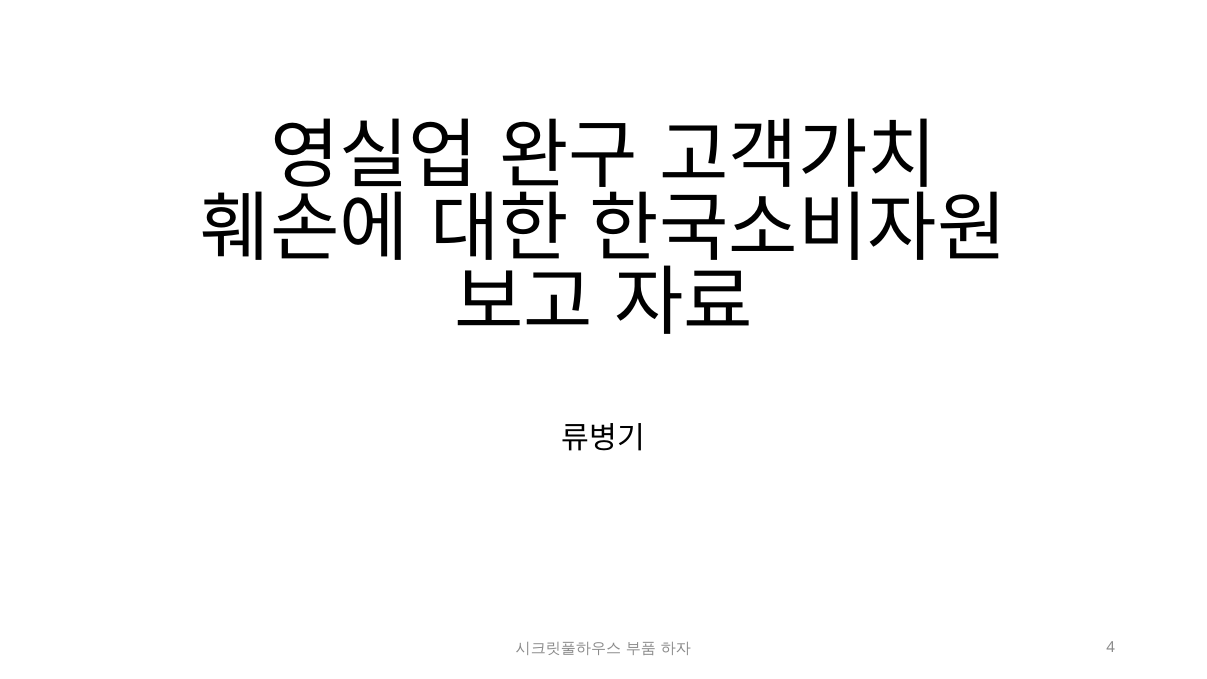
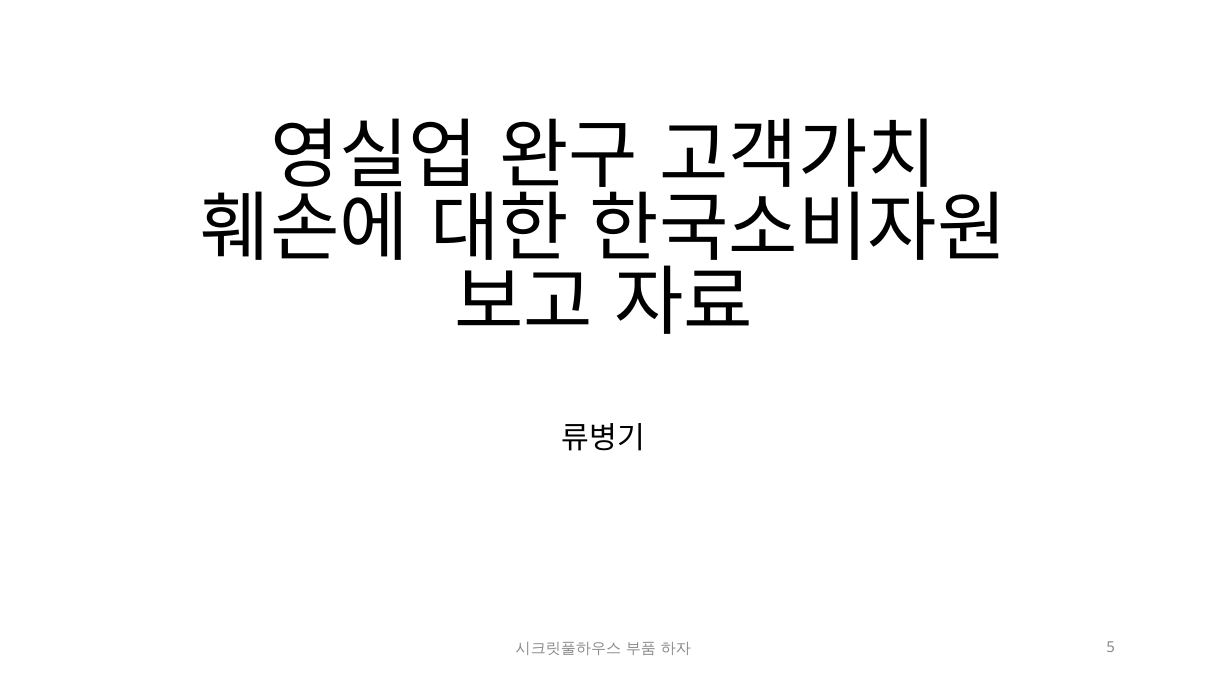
4: 4 -> 5 (1111, 647)
